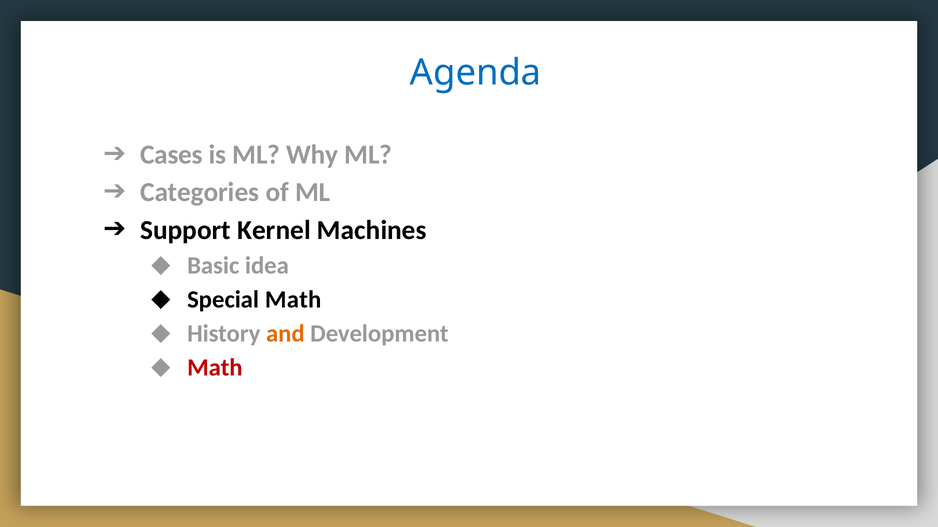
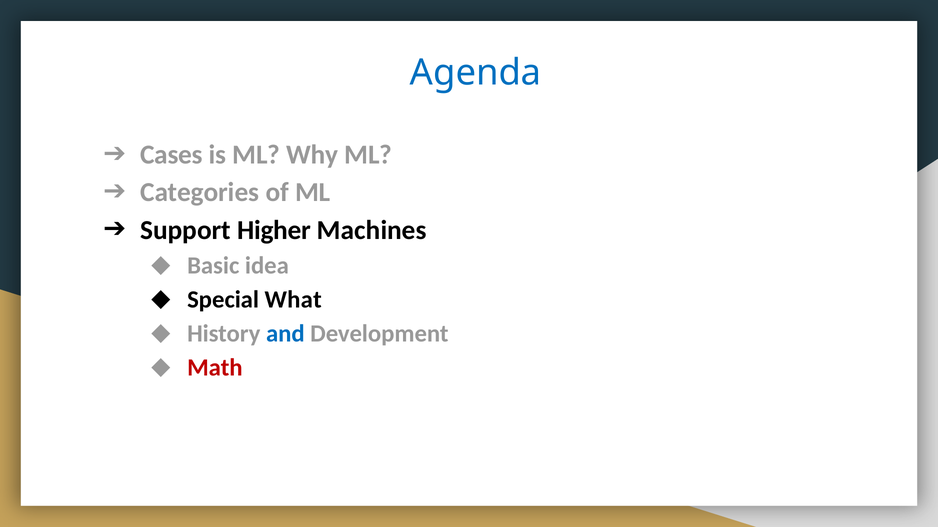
Kernel: Kernel -> Higher (274, 230)
Special Math: Math -> What (293, 300)
and colour: orange -> blue (285, 334)
